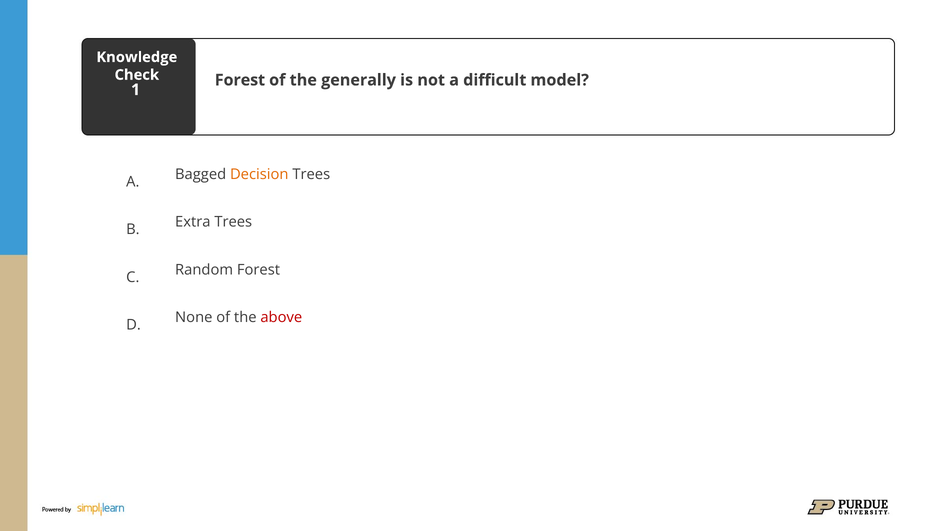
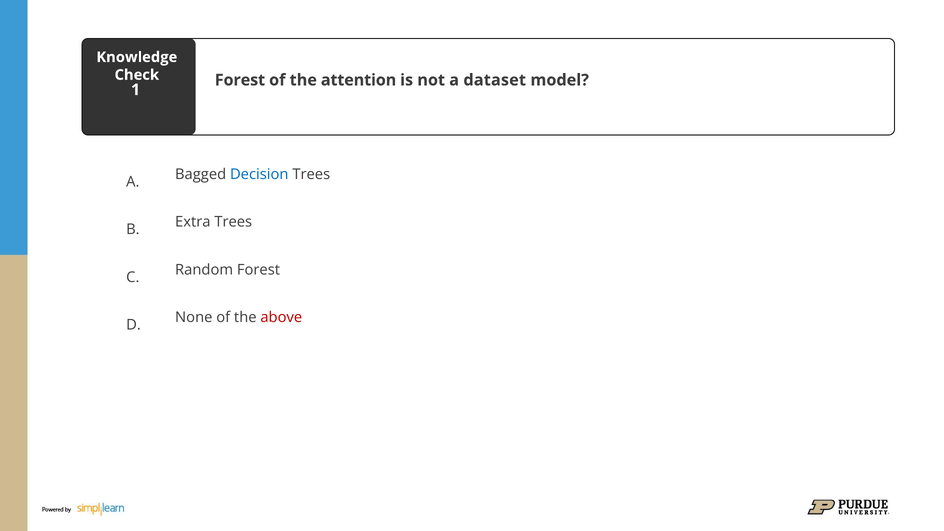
generally: generally -> attention (359, 80)
difficult: difficult -> dataset (495, 80)
Decision colour: orange -> blue (259, 174)
